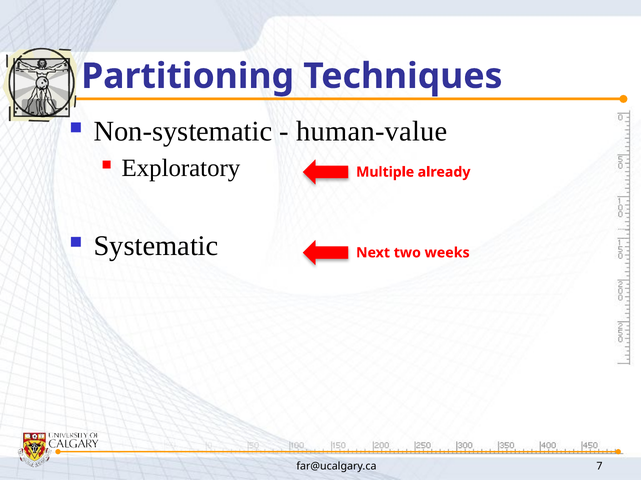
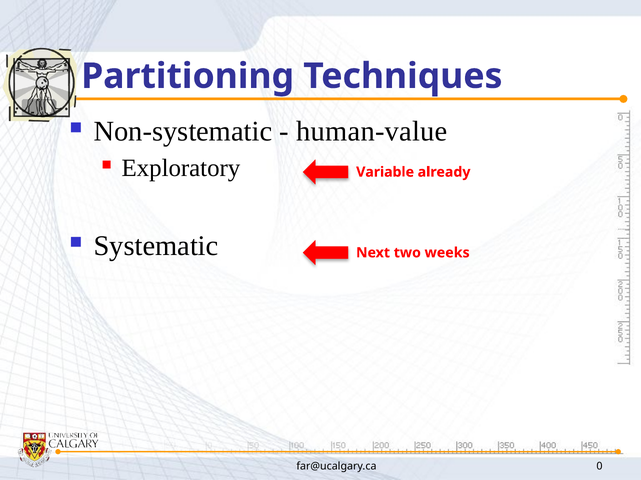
Multiple: Multiple -> Variable (385, 172)
7: 7 -> 0 (600, 467)
